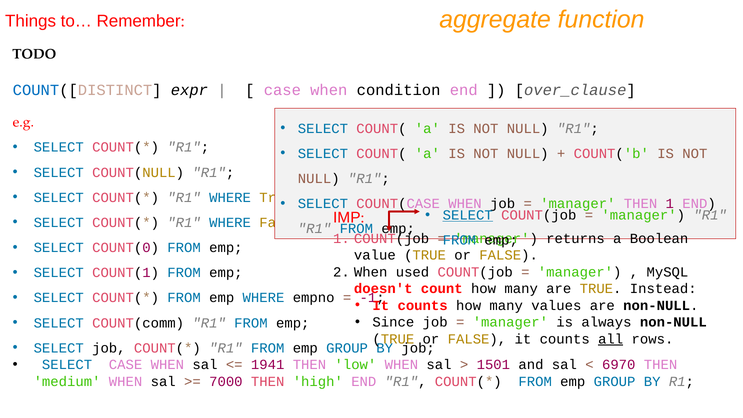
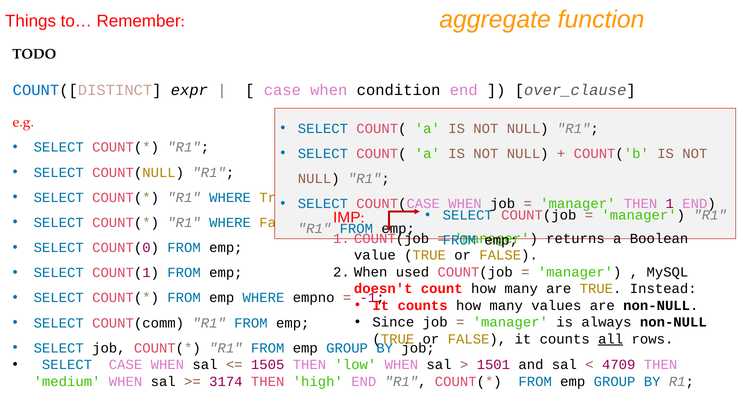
SELECT underline: present -> none (468, 215)
1941: 1941 -> 1505 (268, 365)
6970: 6970 -> 4709 (619, 365)
7000: 7000 -> 3174 (226, 381)
